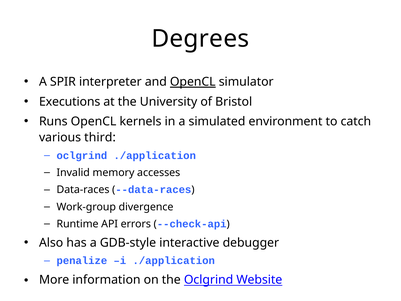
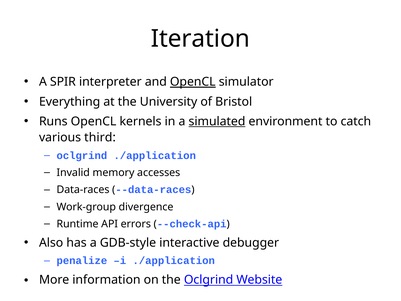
Degrees: Degrees -> Iteration (200, 39)
Executions: Executions -> Everything (70, 102)
simulated underline: none -> present (217, 121)
